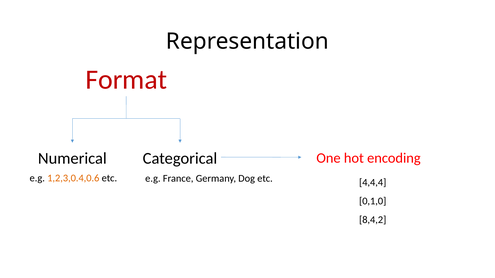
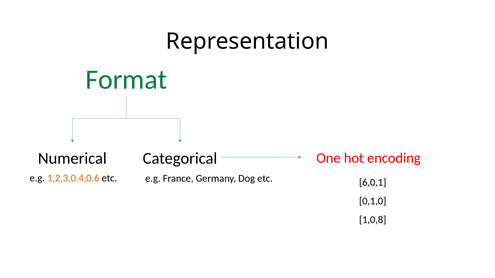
Format colour: red -> green (126, 80)
4,4,4: 4,4,4 -> 6,0,1 (373, 183)
8,4,2: 8,4,2 -> 1,0,8 (373, 220)
